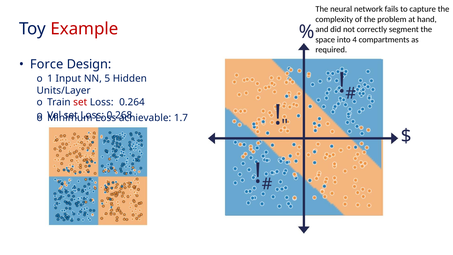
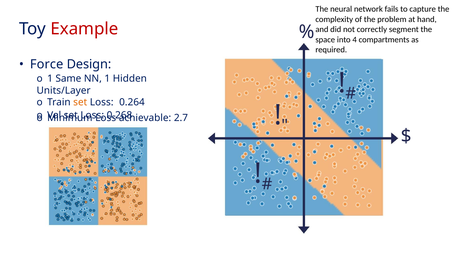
Input: Input -> Same (68, 79)
NN 5: 5 -> 1 (107, 79)
set colour: red -> orange (80, 102)
1.7: 1.7 -> 2.7 (181, 118)
